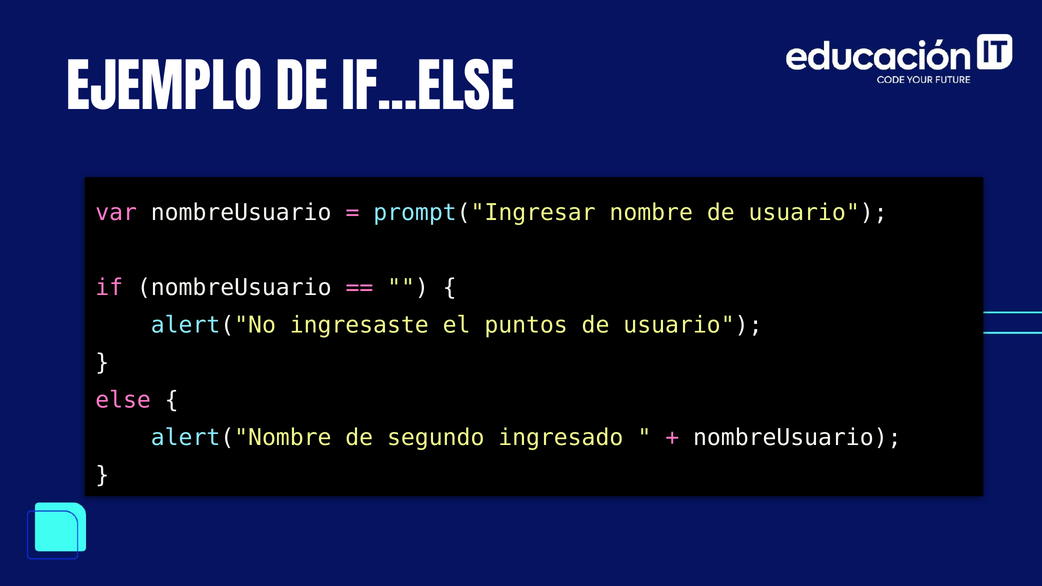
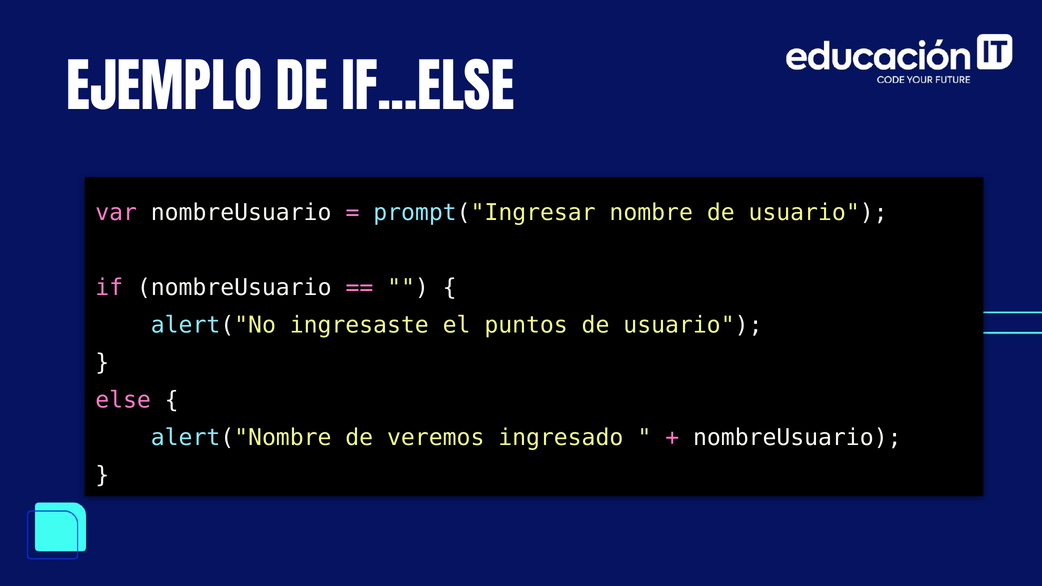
segundo: segundo -> veremos (436, 438)
